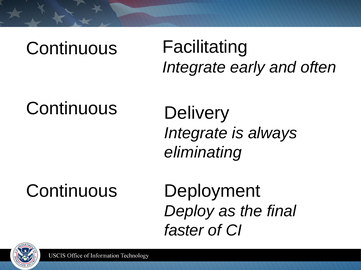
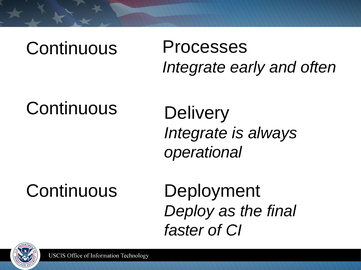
Facilitating: Facilitating -> Processes (205, 47)
eliminating: eliminating -> operational (203, 153)
